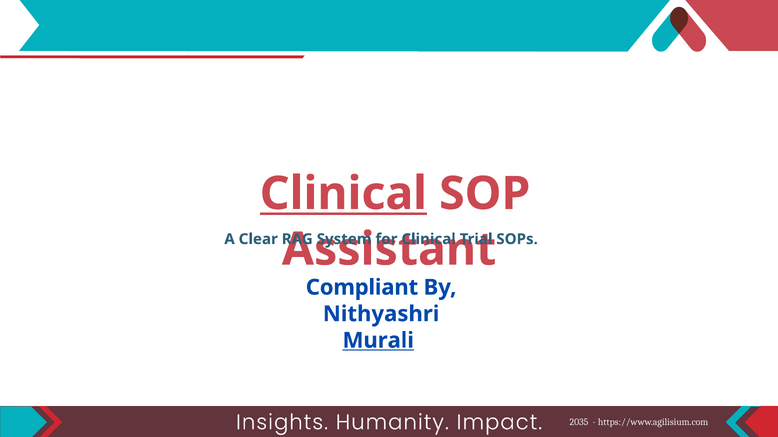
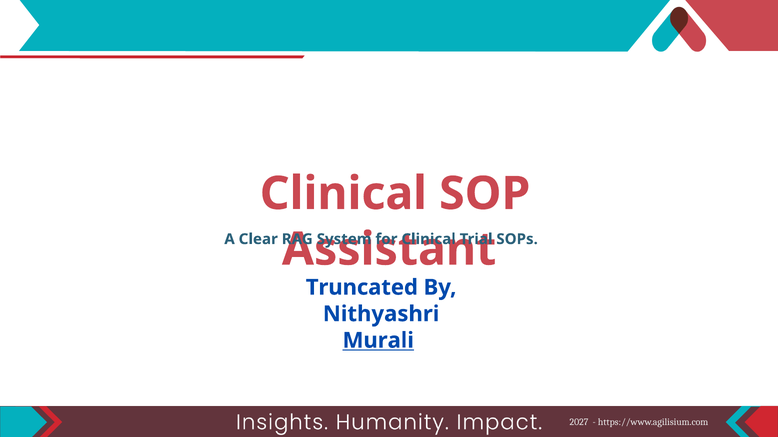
Clinical underline: present -> none (343, 194)
Compliant: Compliant -> Truncated (362, 288)
2035: 2035 -> 2027 (579, 423)
